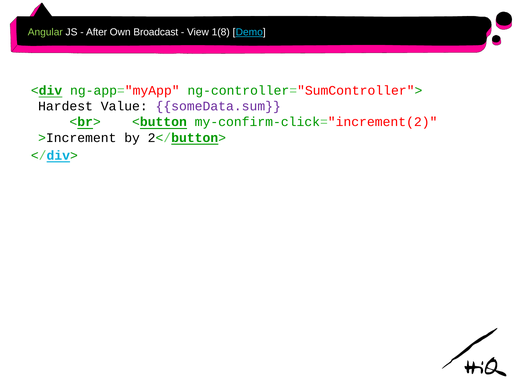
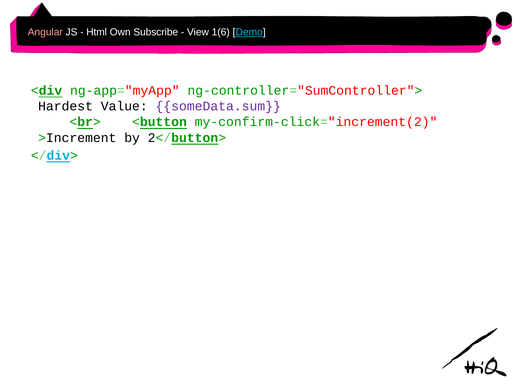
Angular colour: light green -> pink (45, 32)
After: After -> Html (97, 32)
Broadcast: Broadcast -> Subscribe (156, 32)
1(8: 1(8 -> 1(6 (221, 32)
